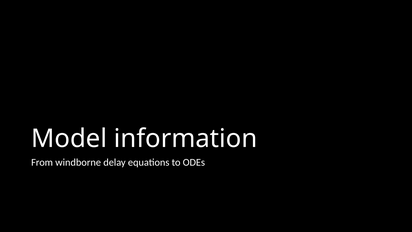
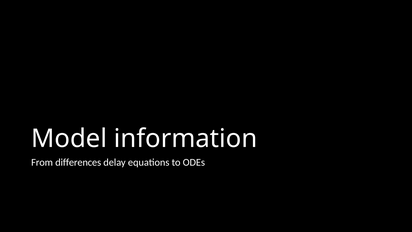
windborne: windborne -> differences (78, 162)
